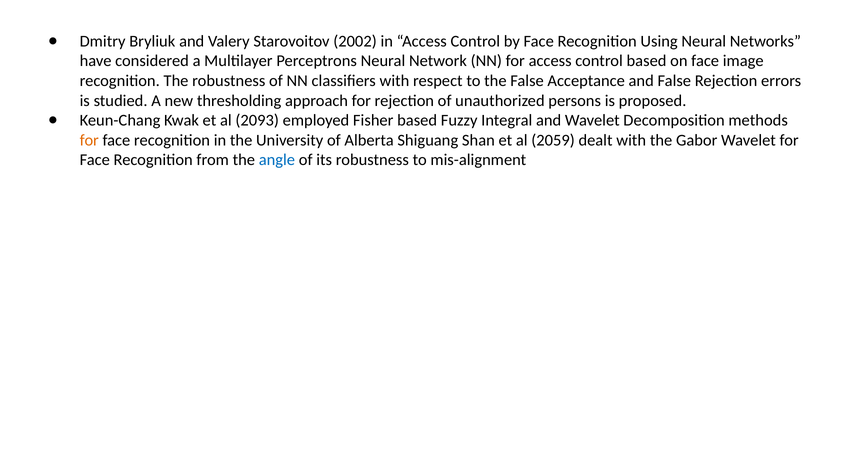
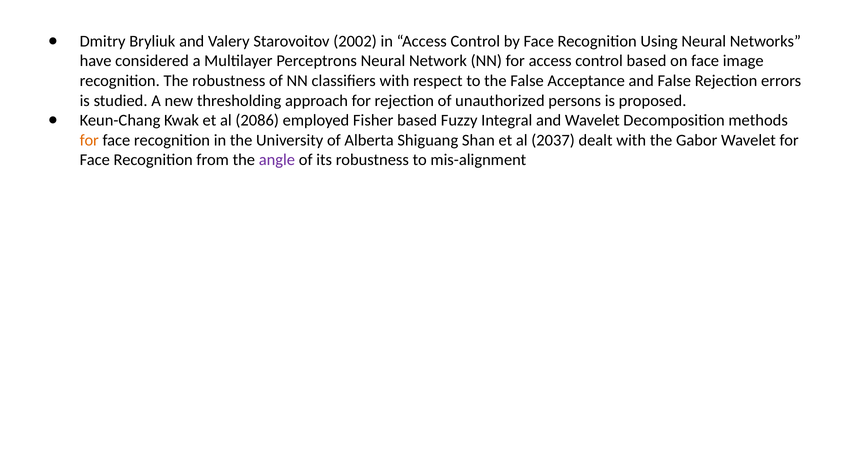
2093: 2093 -> 2086 (257, 120)
2059: 2059 -> 2037 (553, 140)
angle colour: blue -> purple (277, 160)
